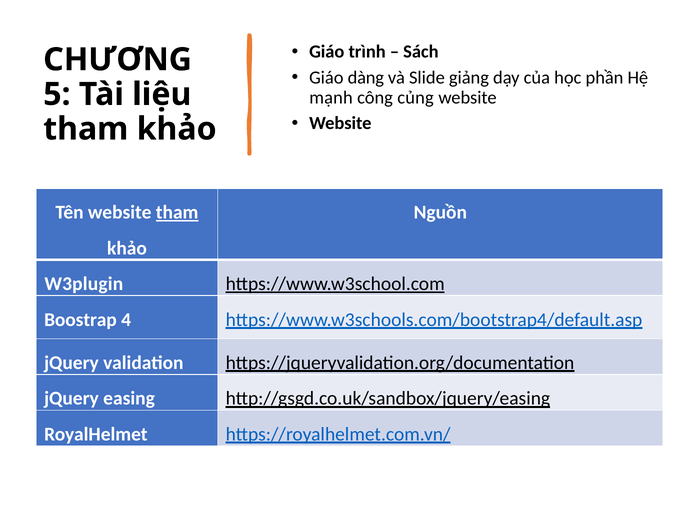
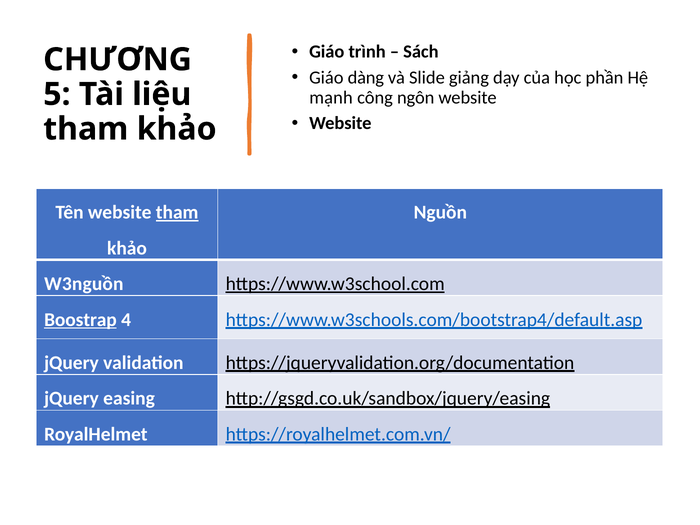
củng: củng -> ngôn (416, 97)
W3plugin: W3plugin -> W3nguồn (84, 284)
Boostrap underline: none -> present (80, 320)
